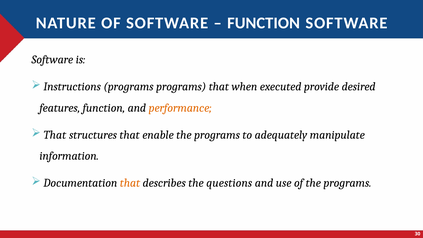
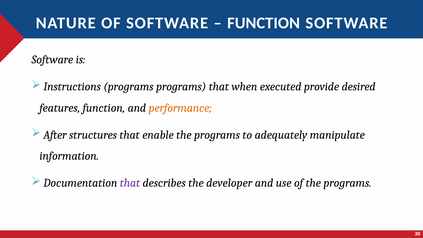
That: That -> After (55, 135)
that colour: orange -> purple (130, 183)
questions: questions -> developer (229, 183)
